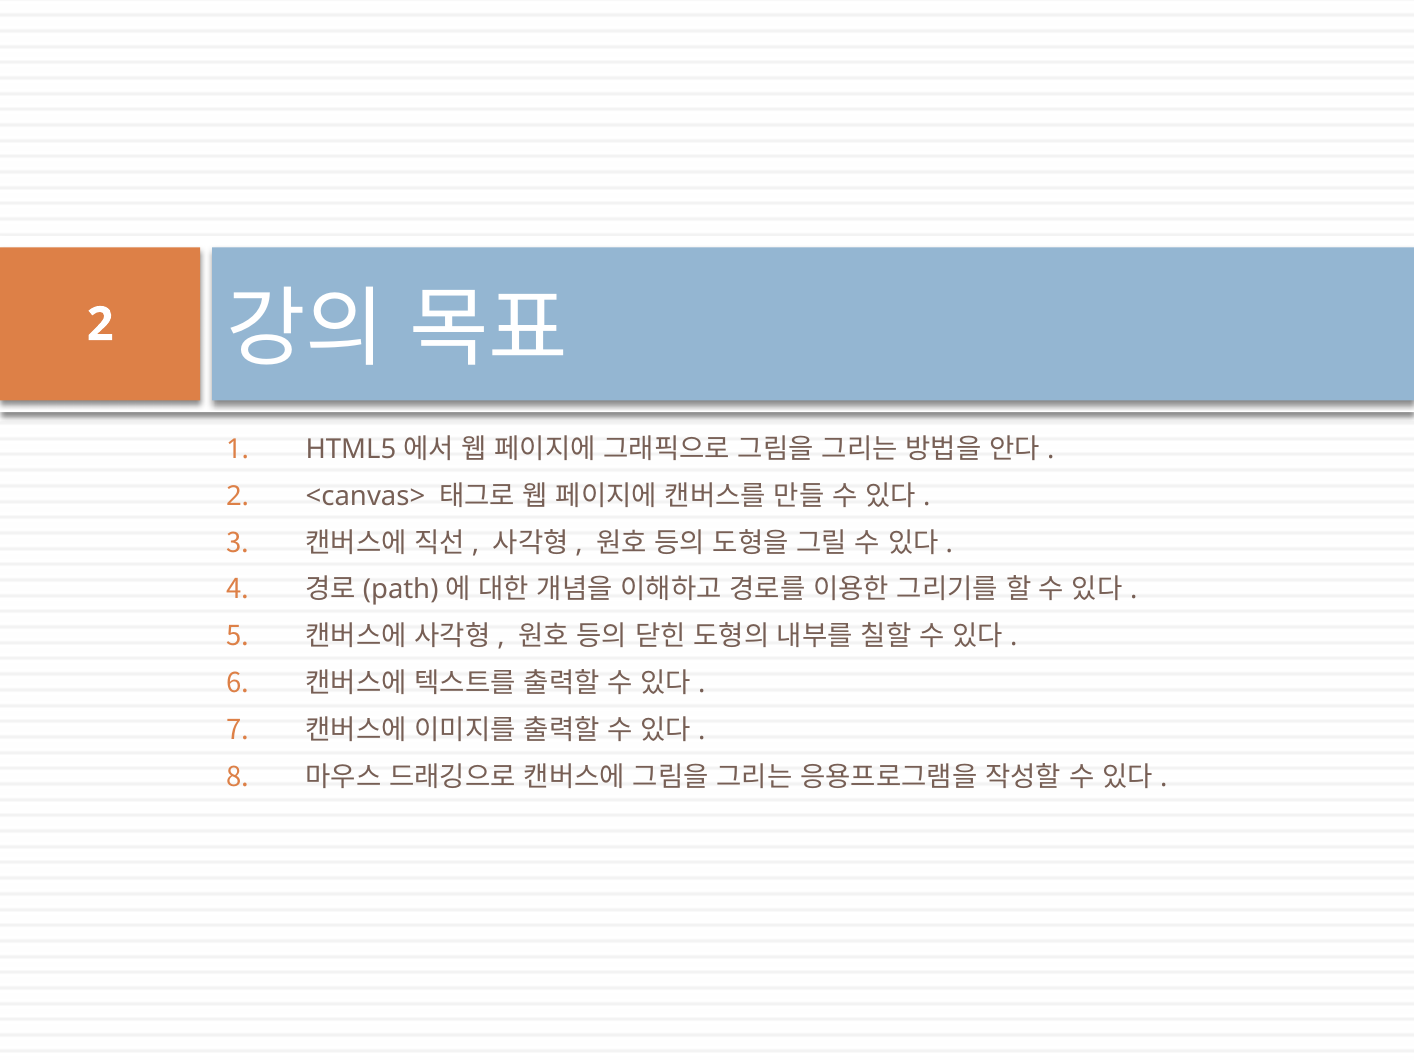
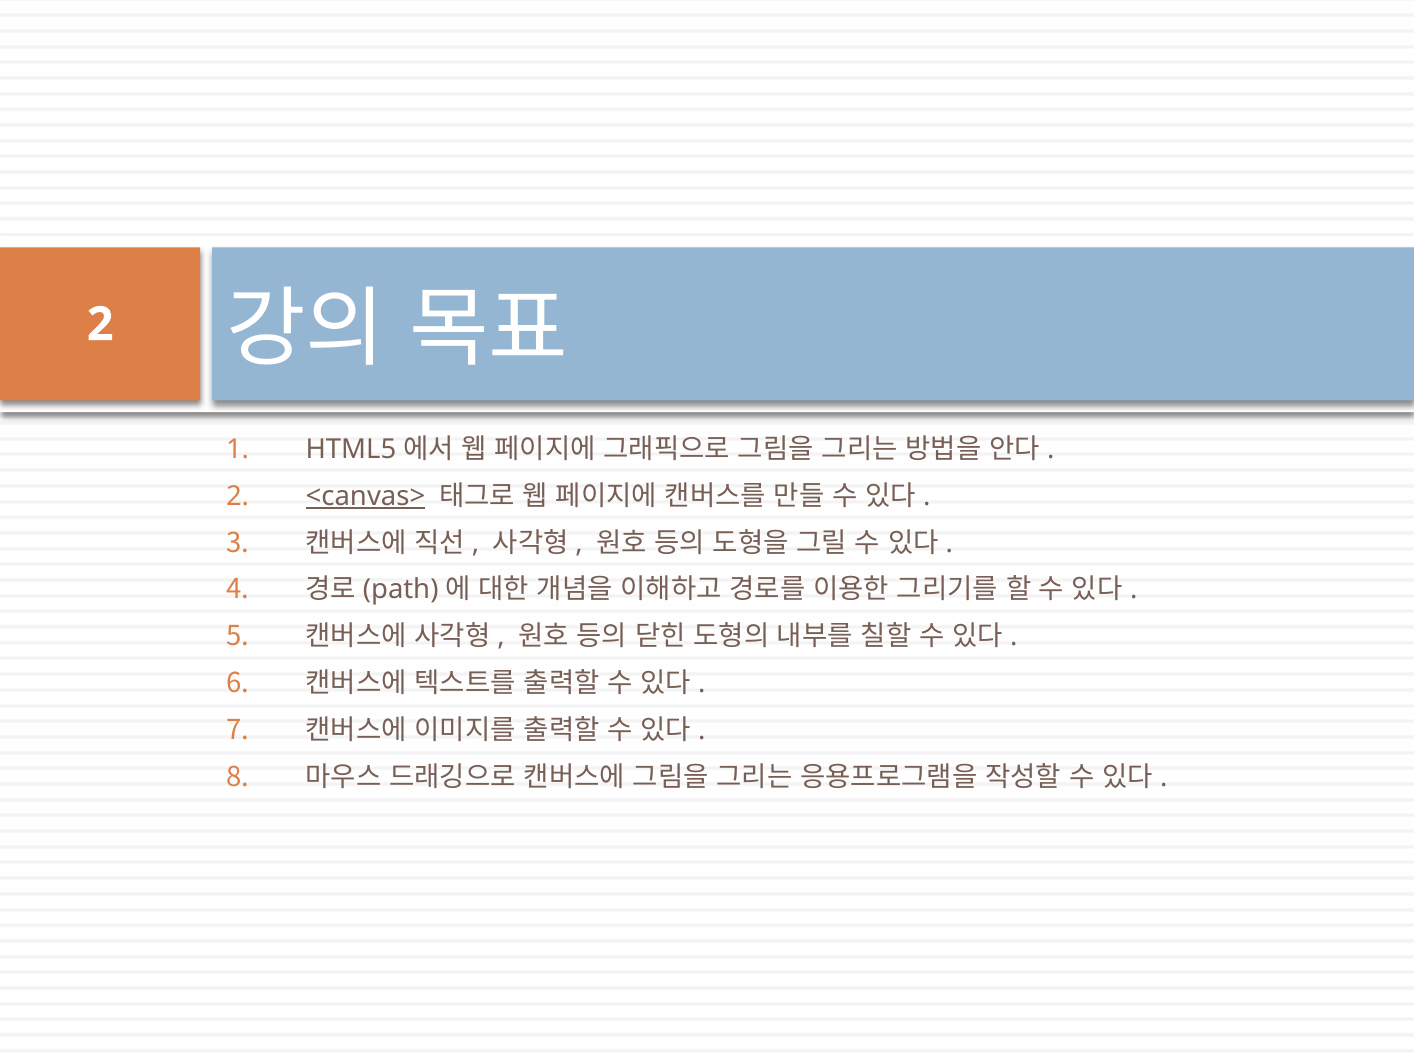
<canvas> underline: none -> present (365, 496)
